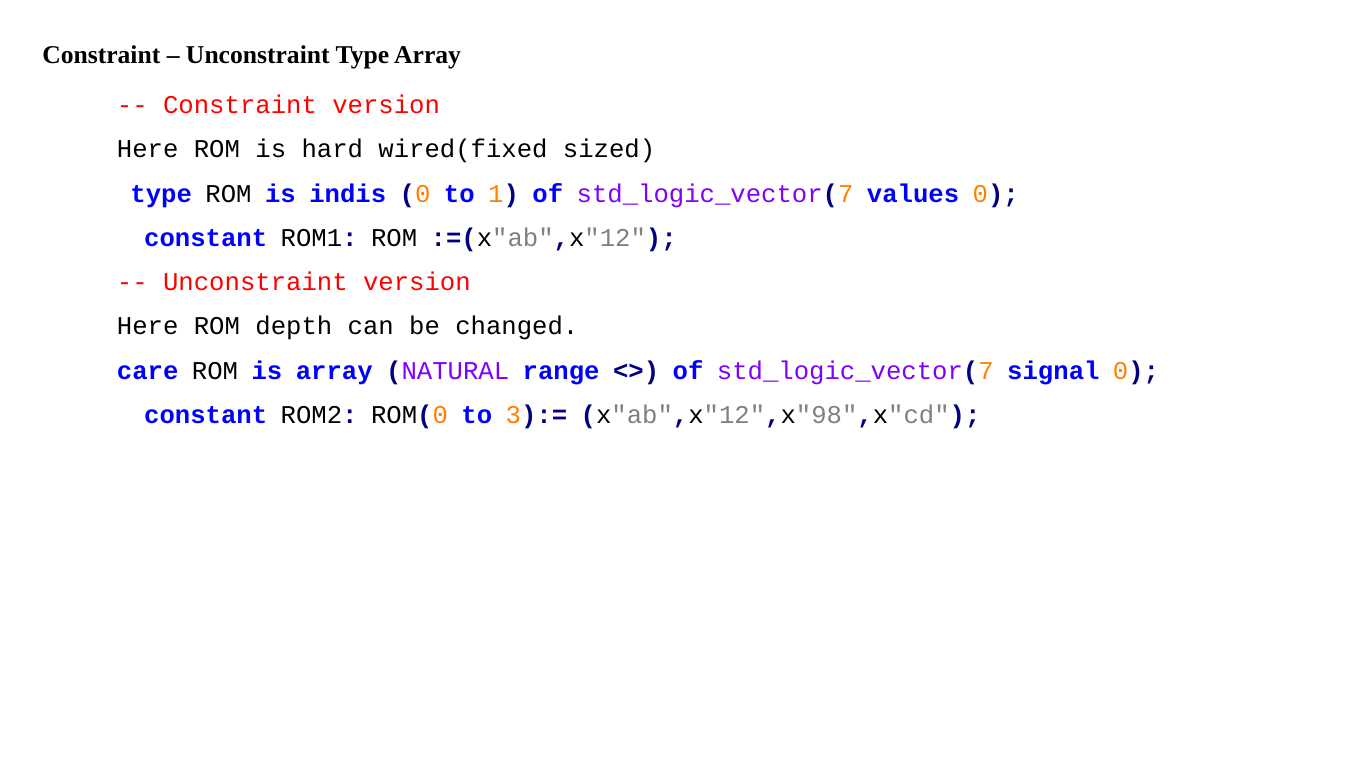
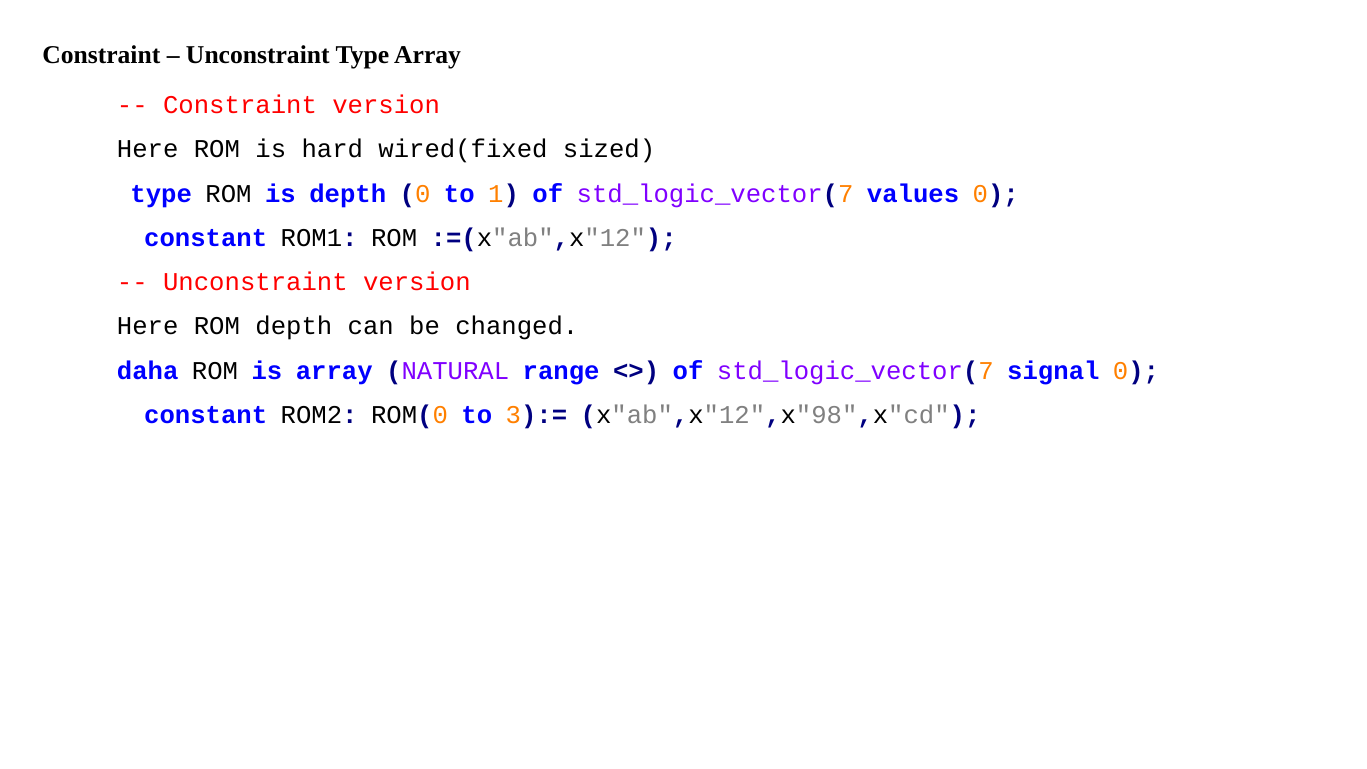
is indis: indis -> depth (348, 194)
care: care -> daha (148, 371)
